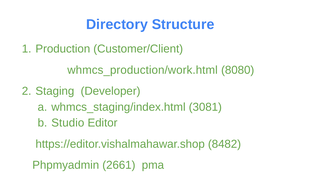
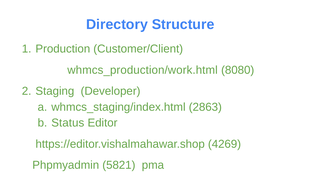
3081: 3081 -> 2863 (205, 107)
Studio: Studio -> Status (68, 122)
8482: 8482 -> 4269 (224, 143)
2661: 2661 -> 5821 (119, 164)
